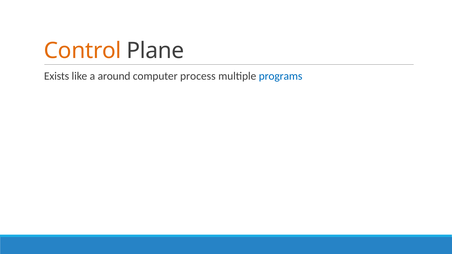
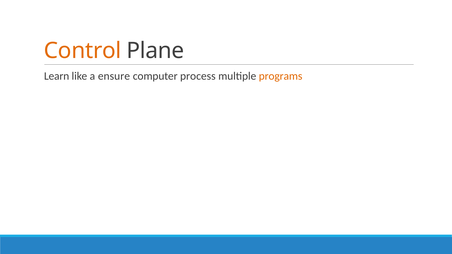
Exists: Exists -> Learn (57, 76)
around: around -> ensure (114, 76)
programs colour: blue -> orange (281, 76)
